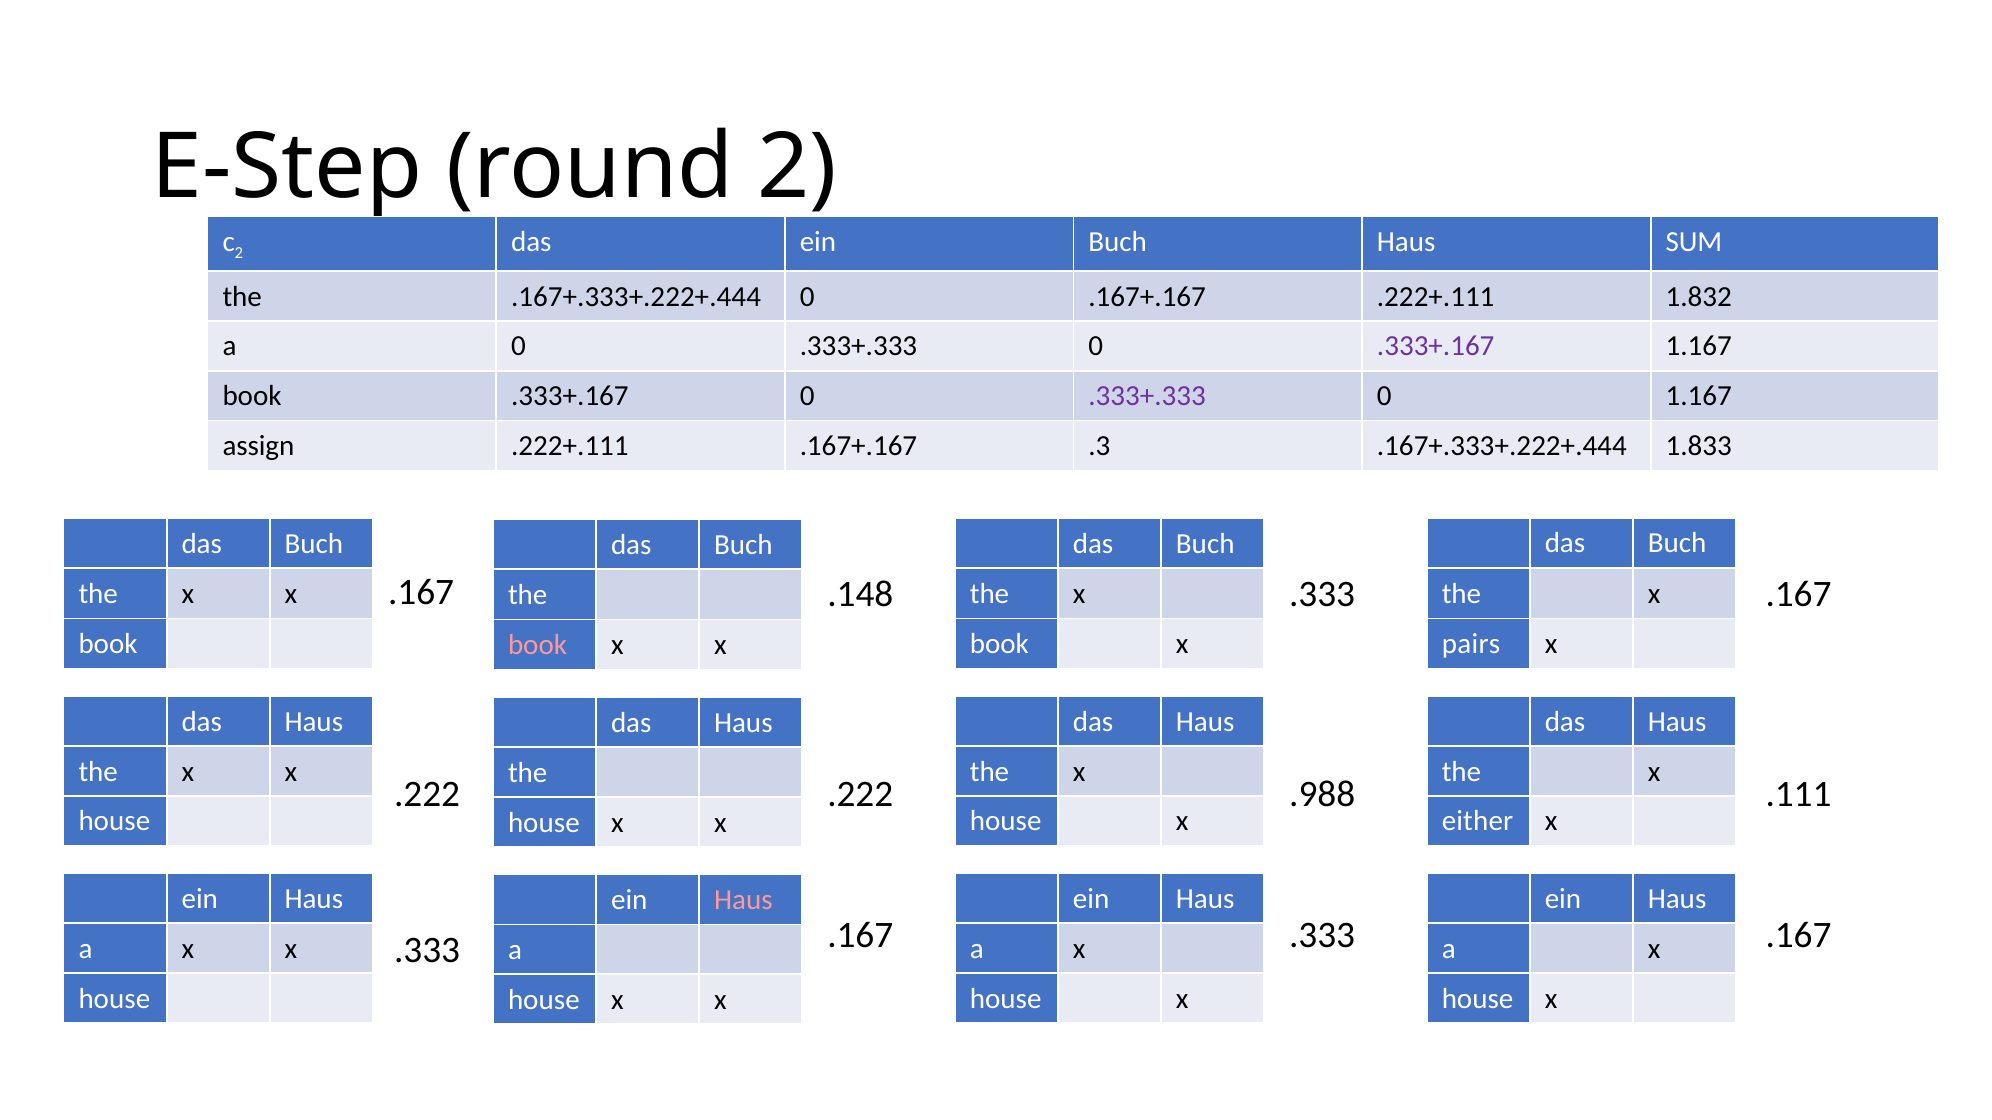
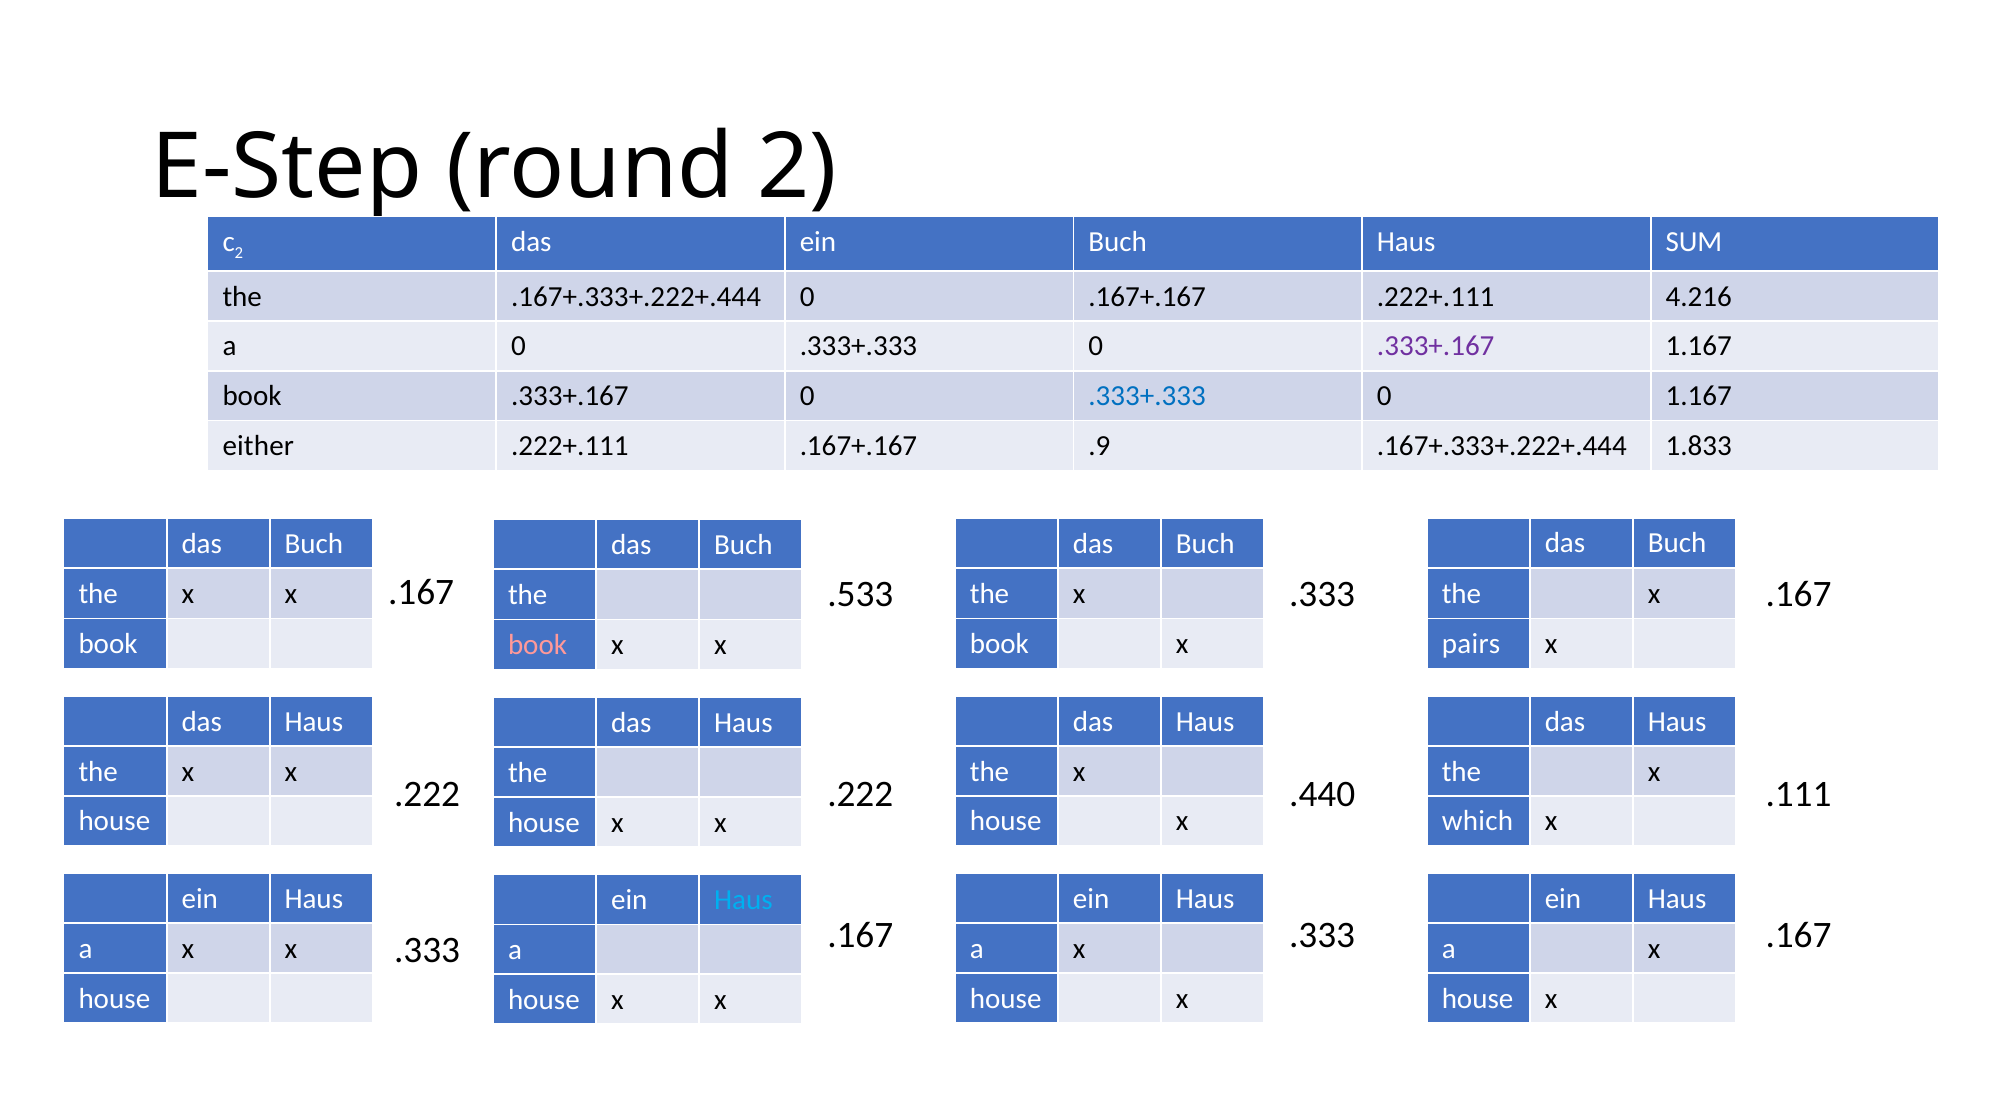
1.832: 1.832 -> 4.216 (1699, 297)
.333+.333 colour: purple -> blue (1147, 396)
assign: assign -> either (258, 446)
.3: .3 -> .9 (1099, 446)
.148: .148 -> .533 (860, 595)
.988: .988 -> .440 (1322, 795)
either: either -> which (1477, 822)
Haus colour: pink -> light blue (743, 900)
